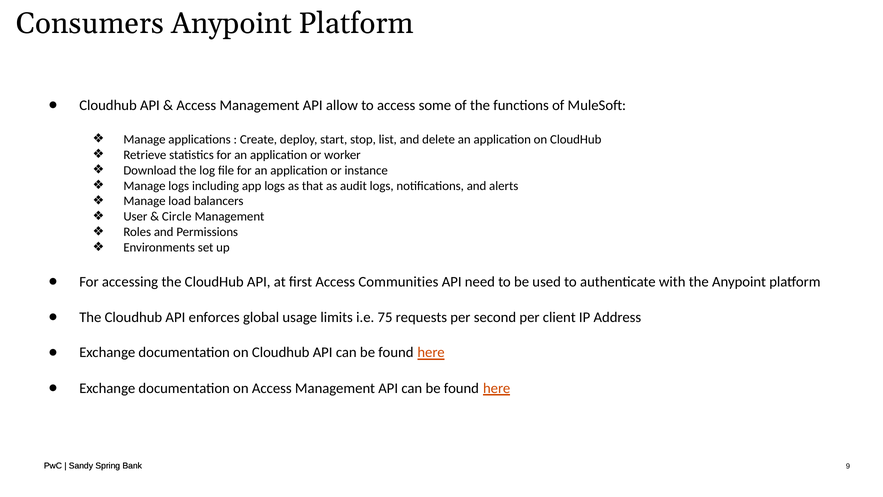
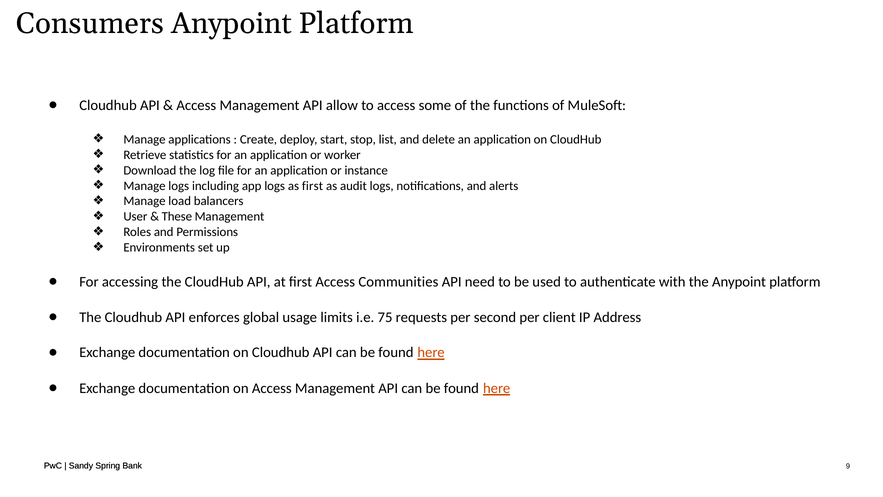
as that: that -> first (312, 186)
Circle: Circle -> These (177, 217)
